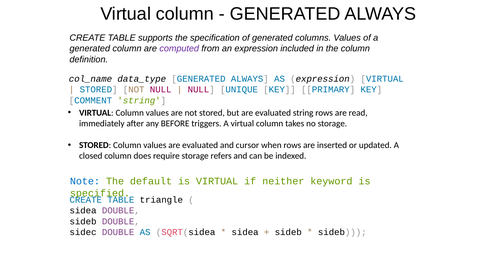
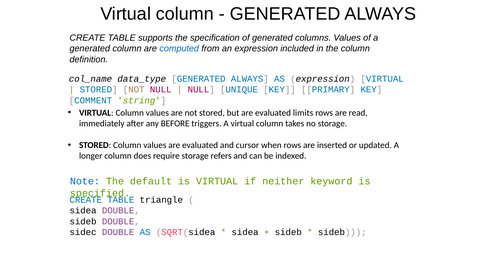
computed colour: purple -> blue (179, 49)
evaluated string: string -> limits (303, 113)
closed: closed -> longer (91, 156)
